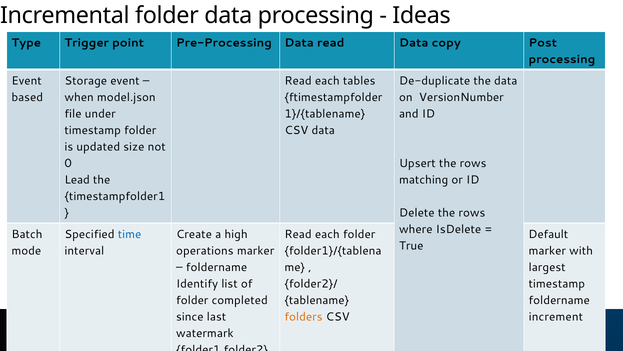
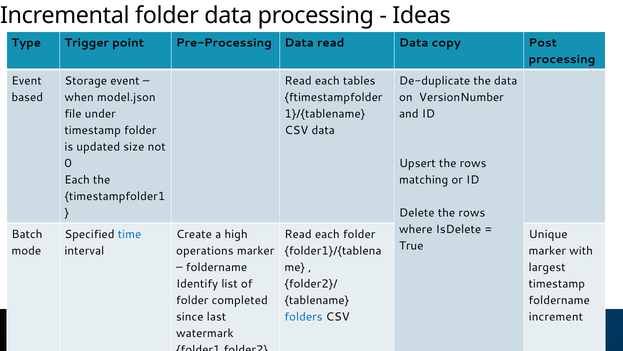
Lead: Lead -> Each (77, 180)
Default: Default -> Unique (548, 234)
folders colour: orange -> blue (303, 316)
